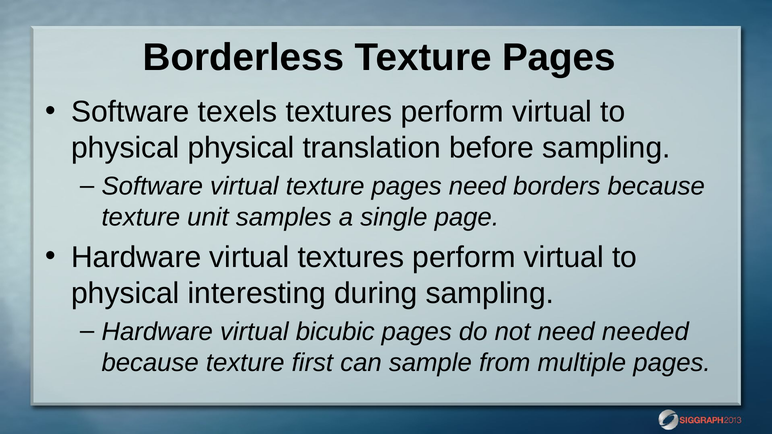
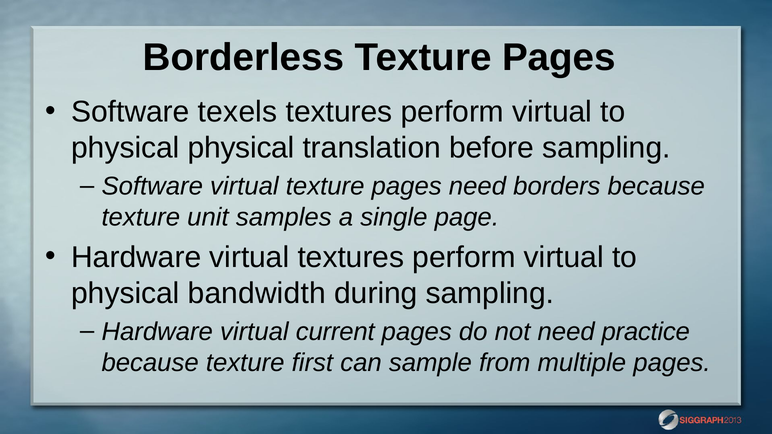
interesting: interesting -> bandwidth (257, 293)
bicubic: bicubic -> current (335, 332)
needed: needed -> practice (646, 332)
